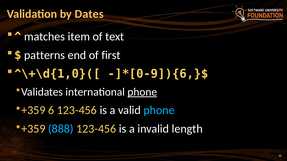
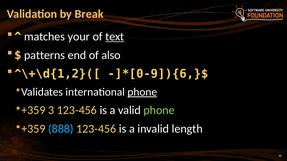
Dates: Dates -> Break (89, 14)
item: item -> your (79, 37)
text underline: none -> present (115, 37)
first: first -> also (111, 55)
^\+\d{1,0}([: ^\+\d{1,0}([ -> ^\+\d{1,2}([ (57, 74)
6: 6 -> 3 (51, 111)
phone colour: light blue -> light green (159, 111)
